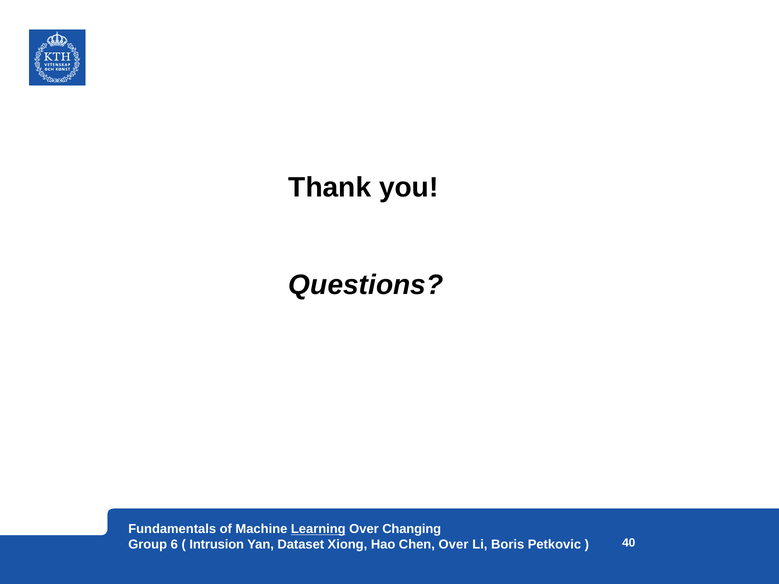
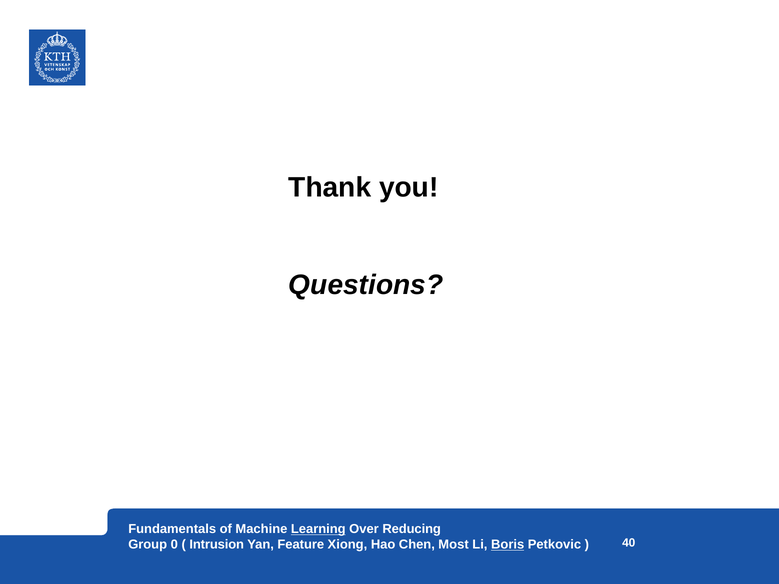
Changing: Changing -> Reducing (412, 529)
6: 6 -> 0 (174, 545)
Dataset: Dataset -> Feature (301, 545)
Chen Over: Over -> Most (454, 545)
Boris underline: none -> present (508, 545)
